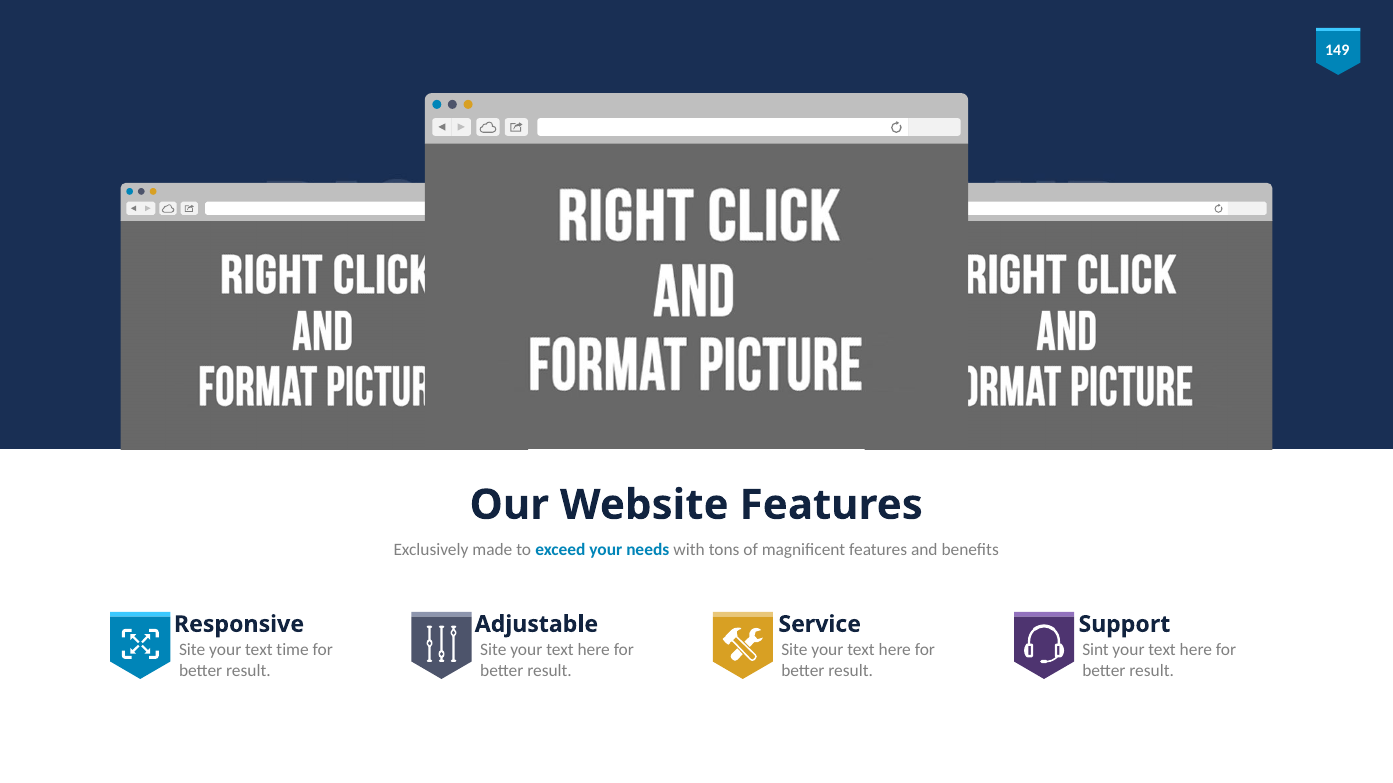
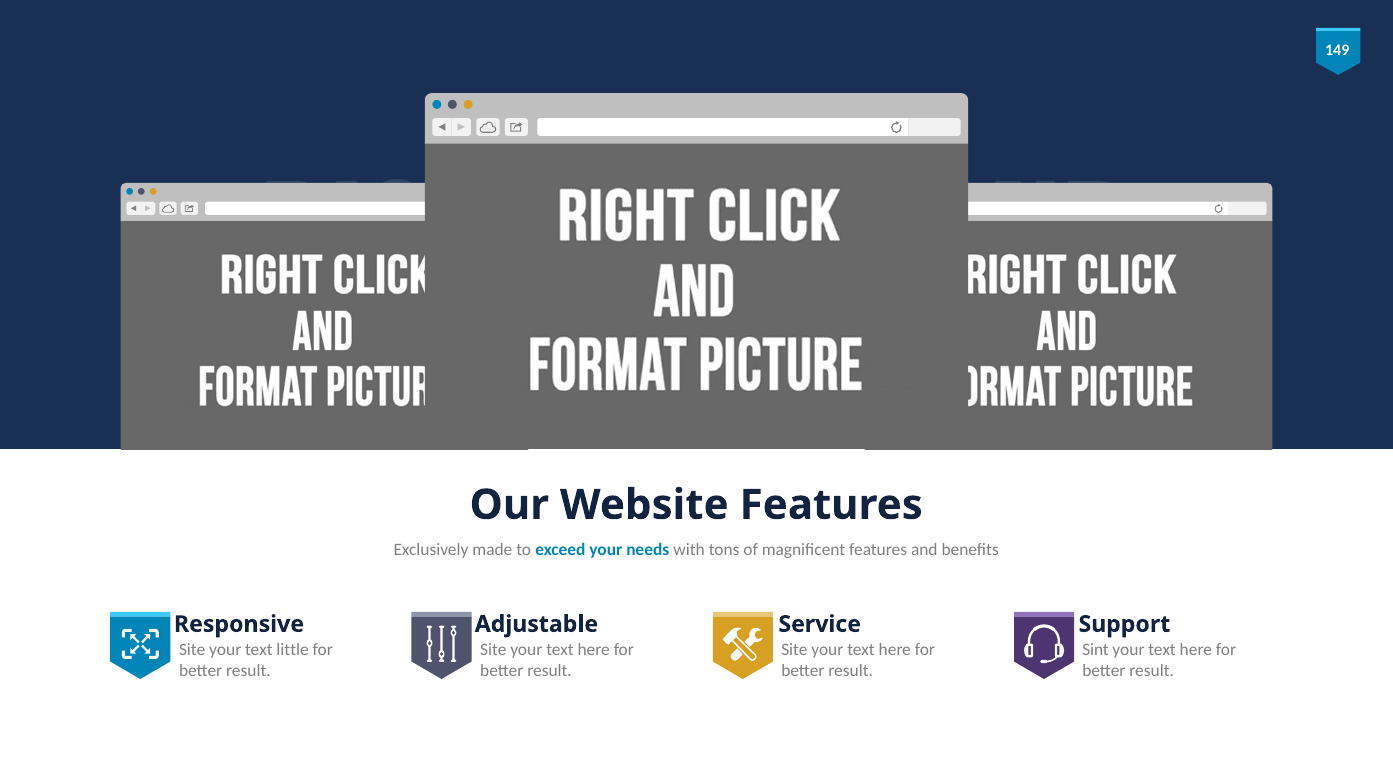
time: time -> little (293, 650)
